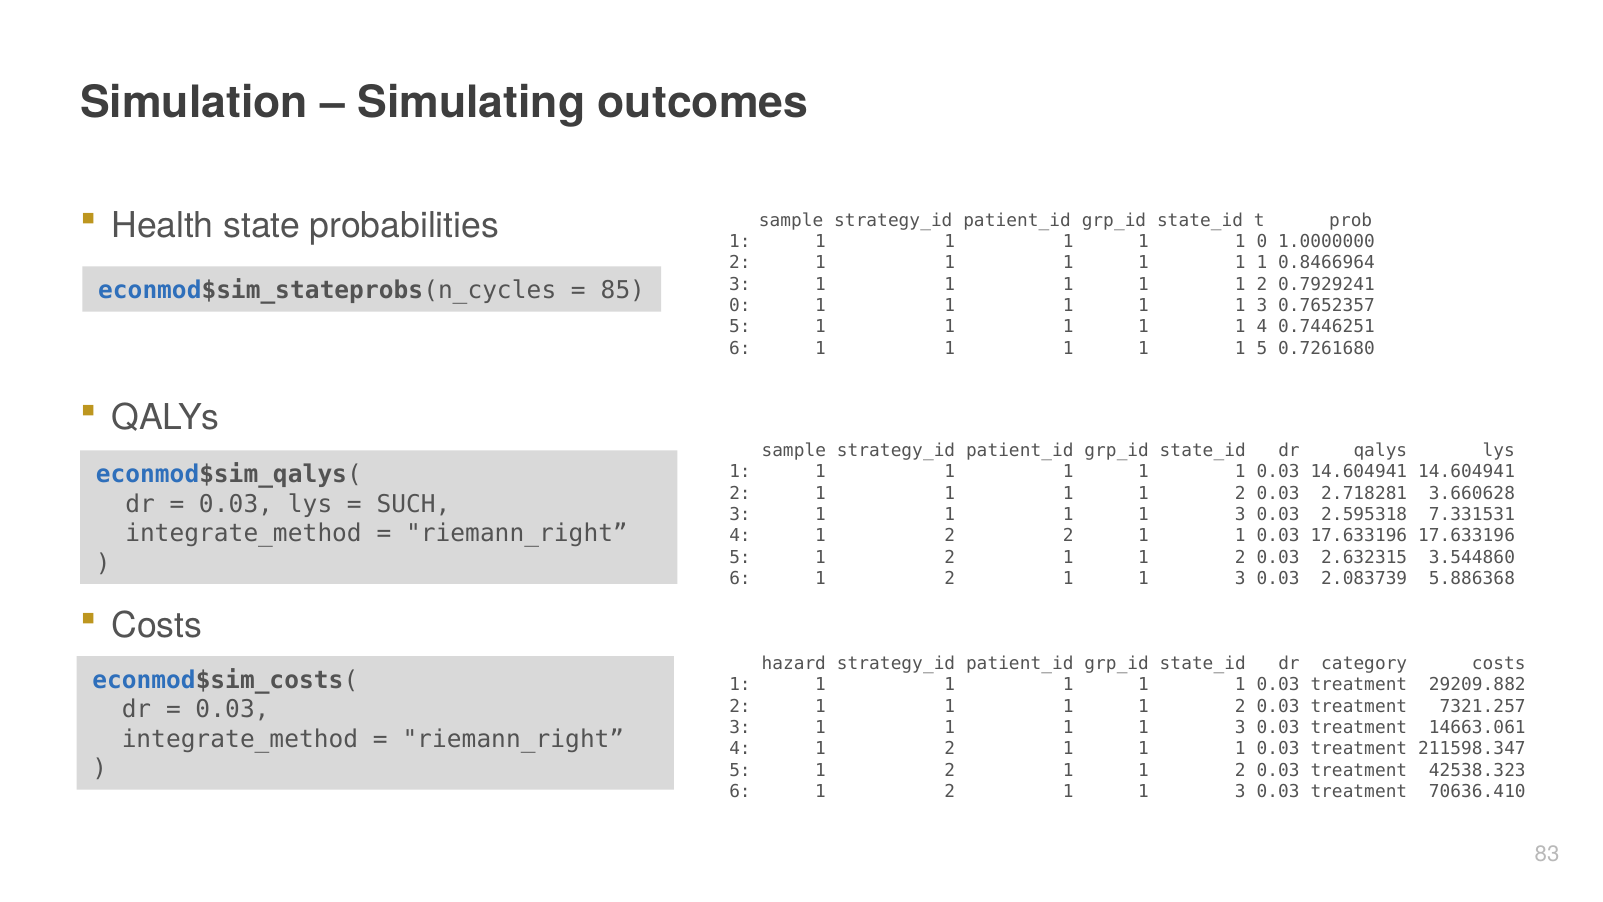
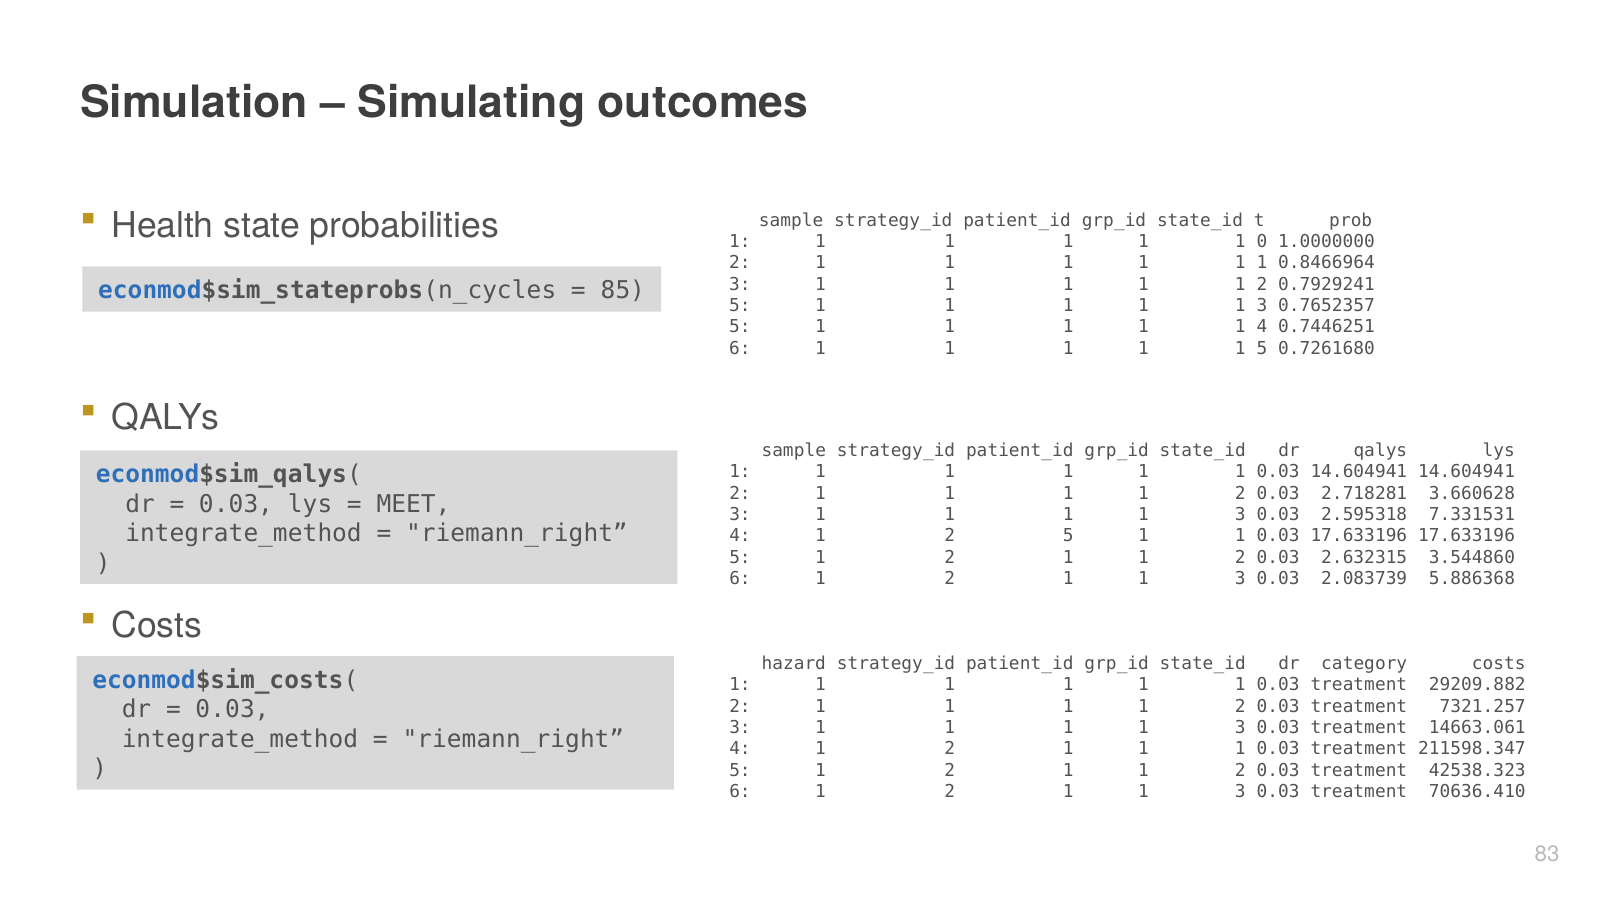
0: 0 -> 5 (740, 305)
SUCH: SUCH -> MEET (413, 504)
2 2: 2 -> 5 (1068, 536)
